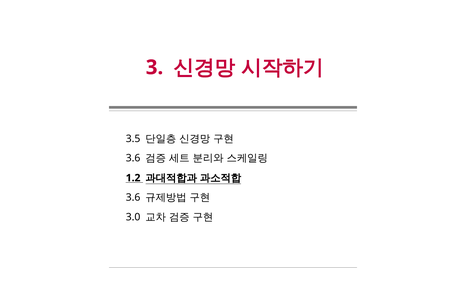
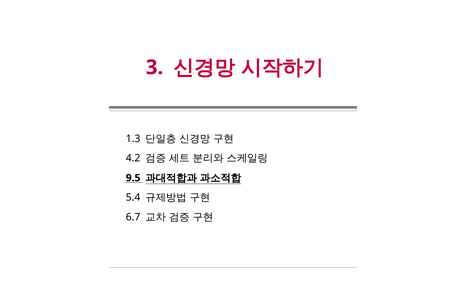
3.5: 3.5 -> 1.3 (133, 139)
3.6: 3.6 -> 4.2 (133, 159)
1.2: 1.2 -> 9.5 (133, 178)
3.6: 3.6 -> 5.4 (133, 198)
3.0: 3.0 -> 6.7 (133, 218)
